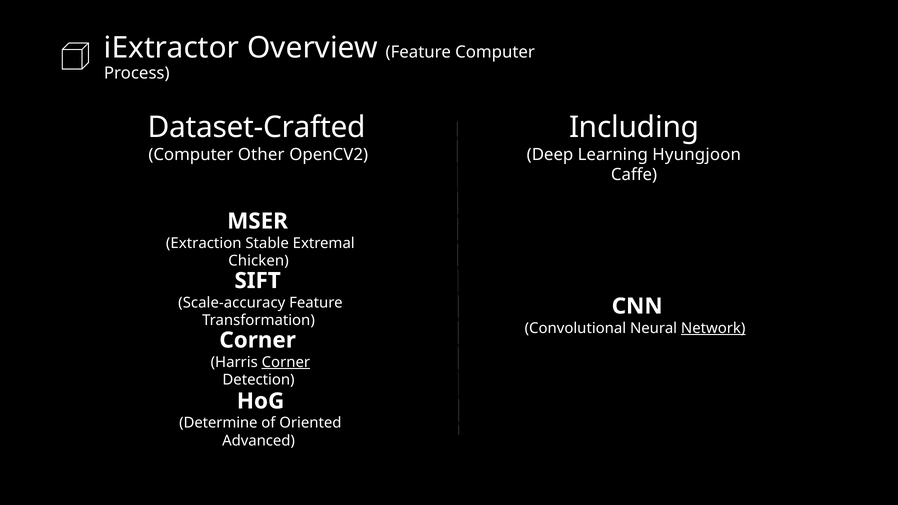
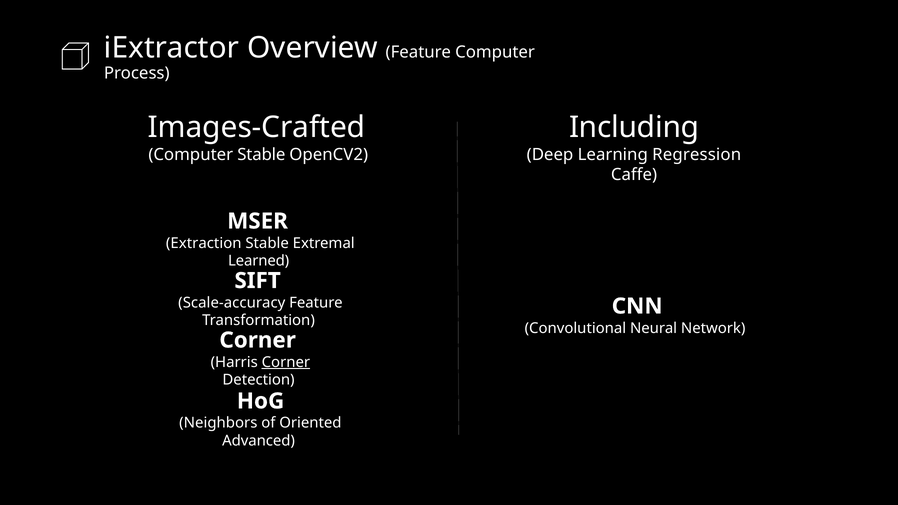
Dataset-Crafted: Dataset-Crafted -> Images-Crafted (257, 127)
Computer Other: Other -> Stable (261, 155)
Hyungjoon: Hyungjoon -> Regression (697, 155)
Chicken: Chicken -> Learned (259, 261)
Network underline: present -> none (713, 328)
Determine: Determine -> Neighbors (218, 423)
